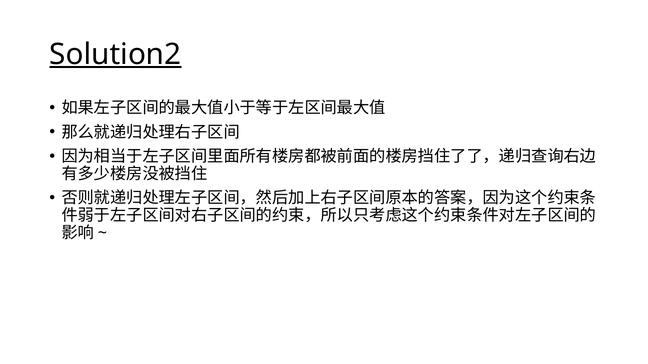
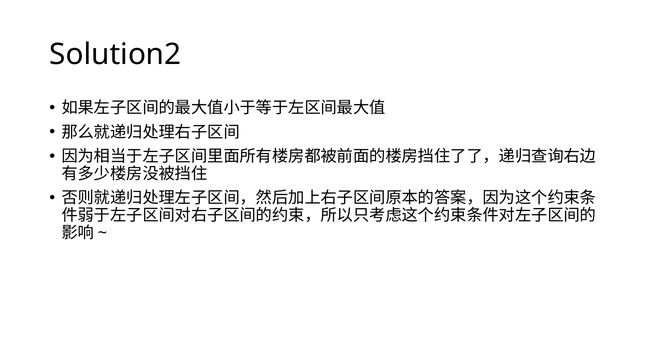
Solution2 underline: present -> none (115, 54)
